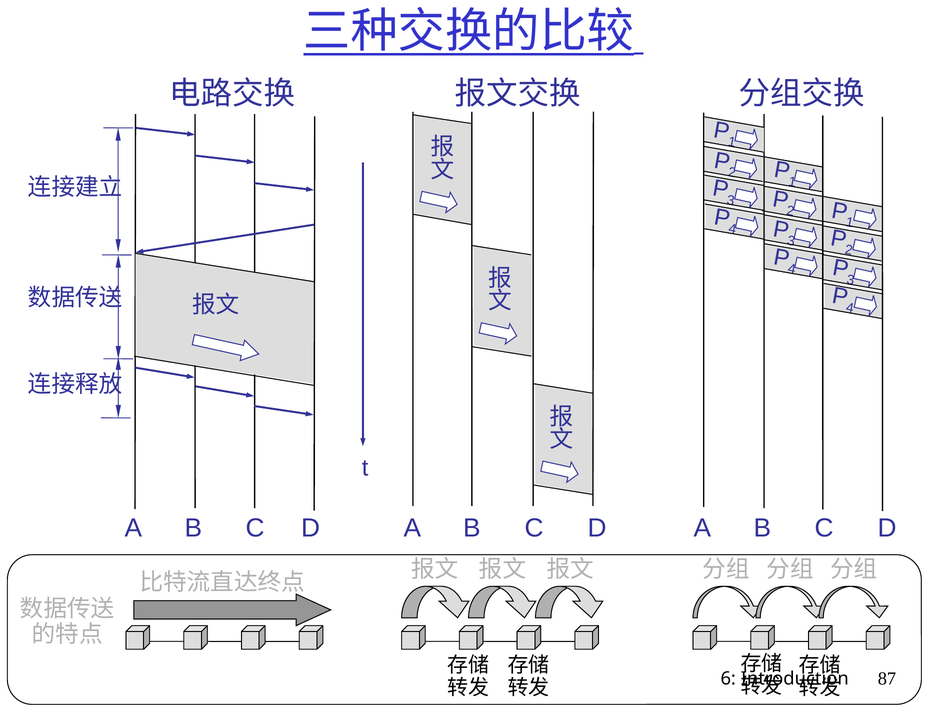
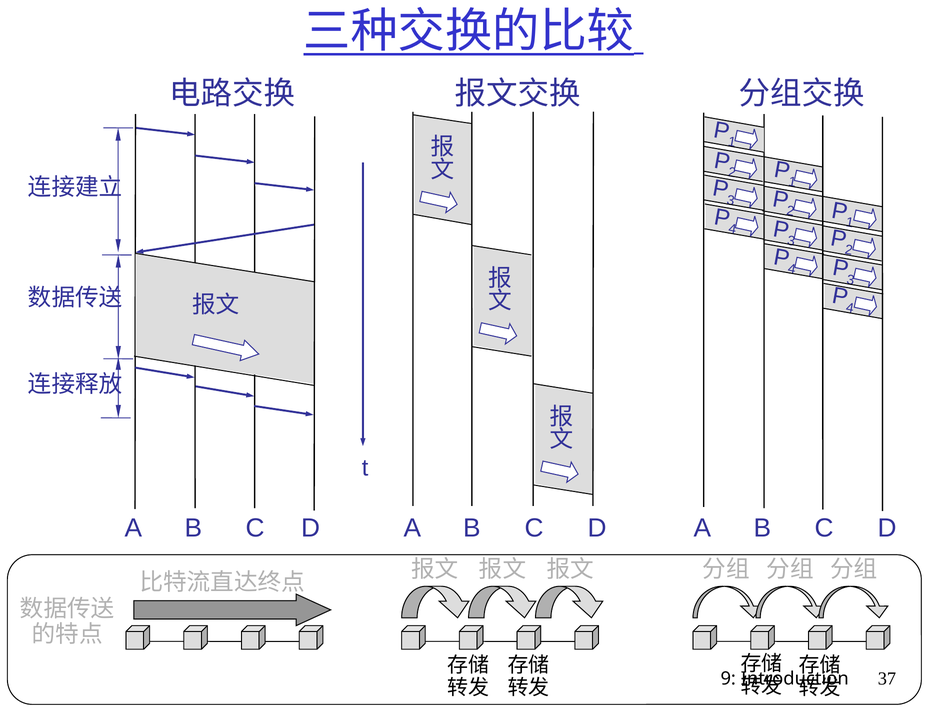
6: 6 -> 9 (728, 679)
87: 87 -> 37 (887, 679)
